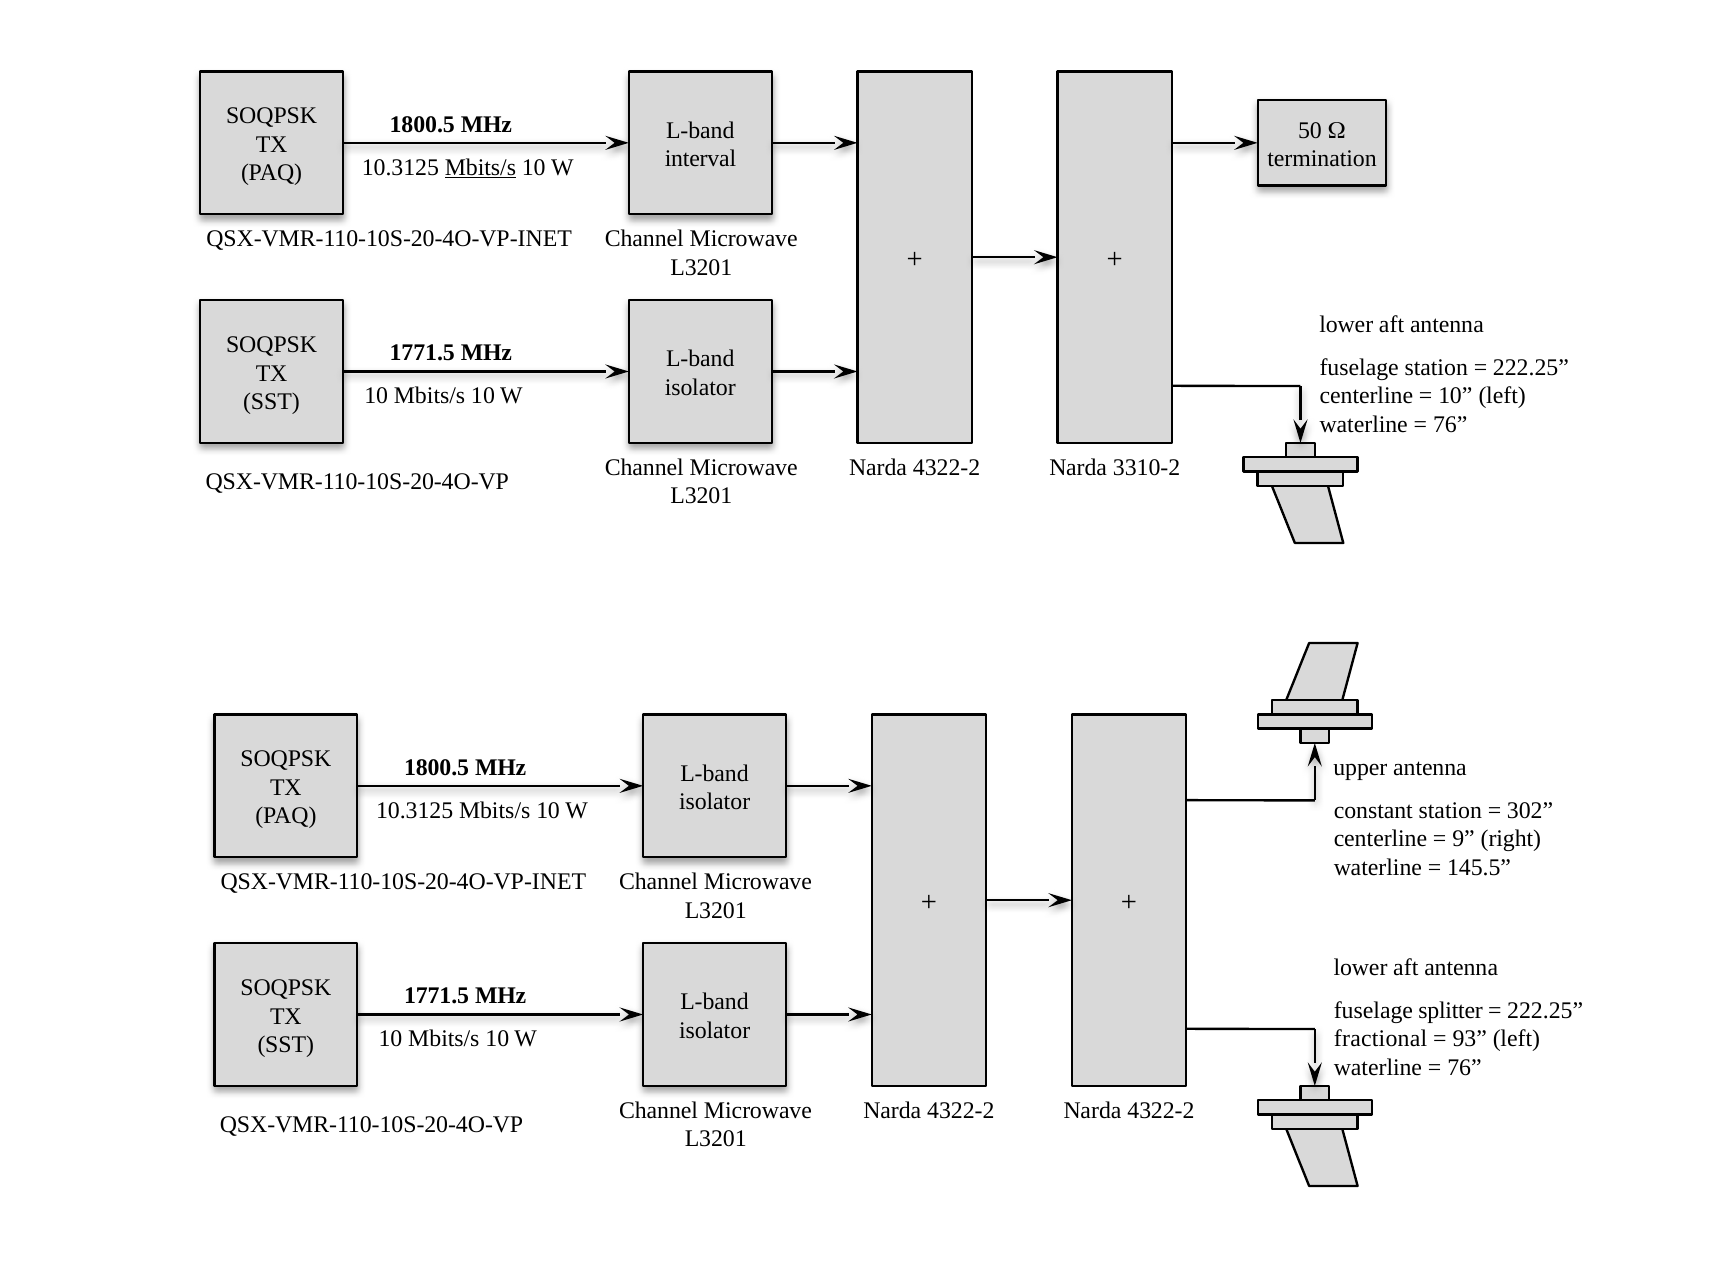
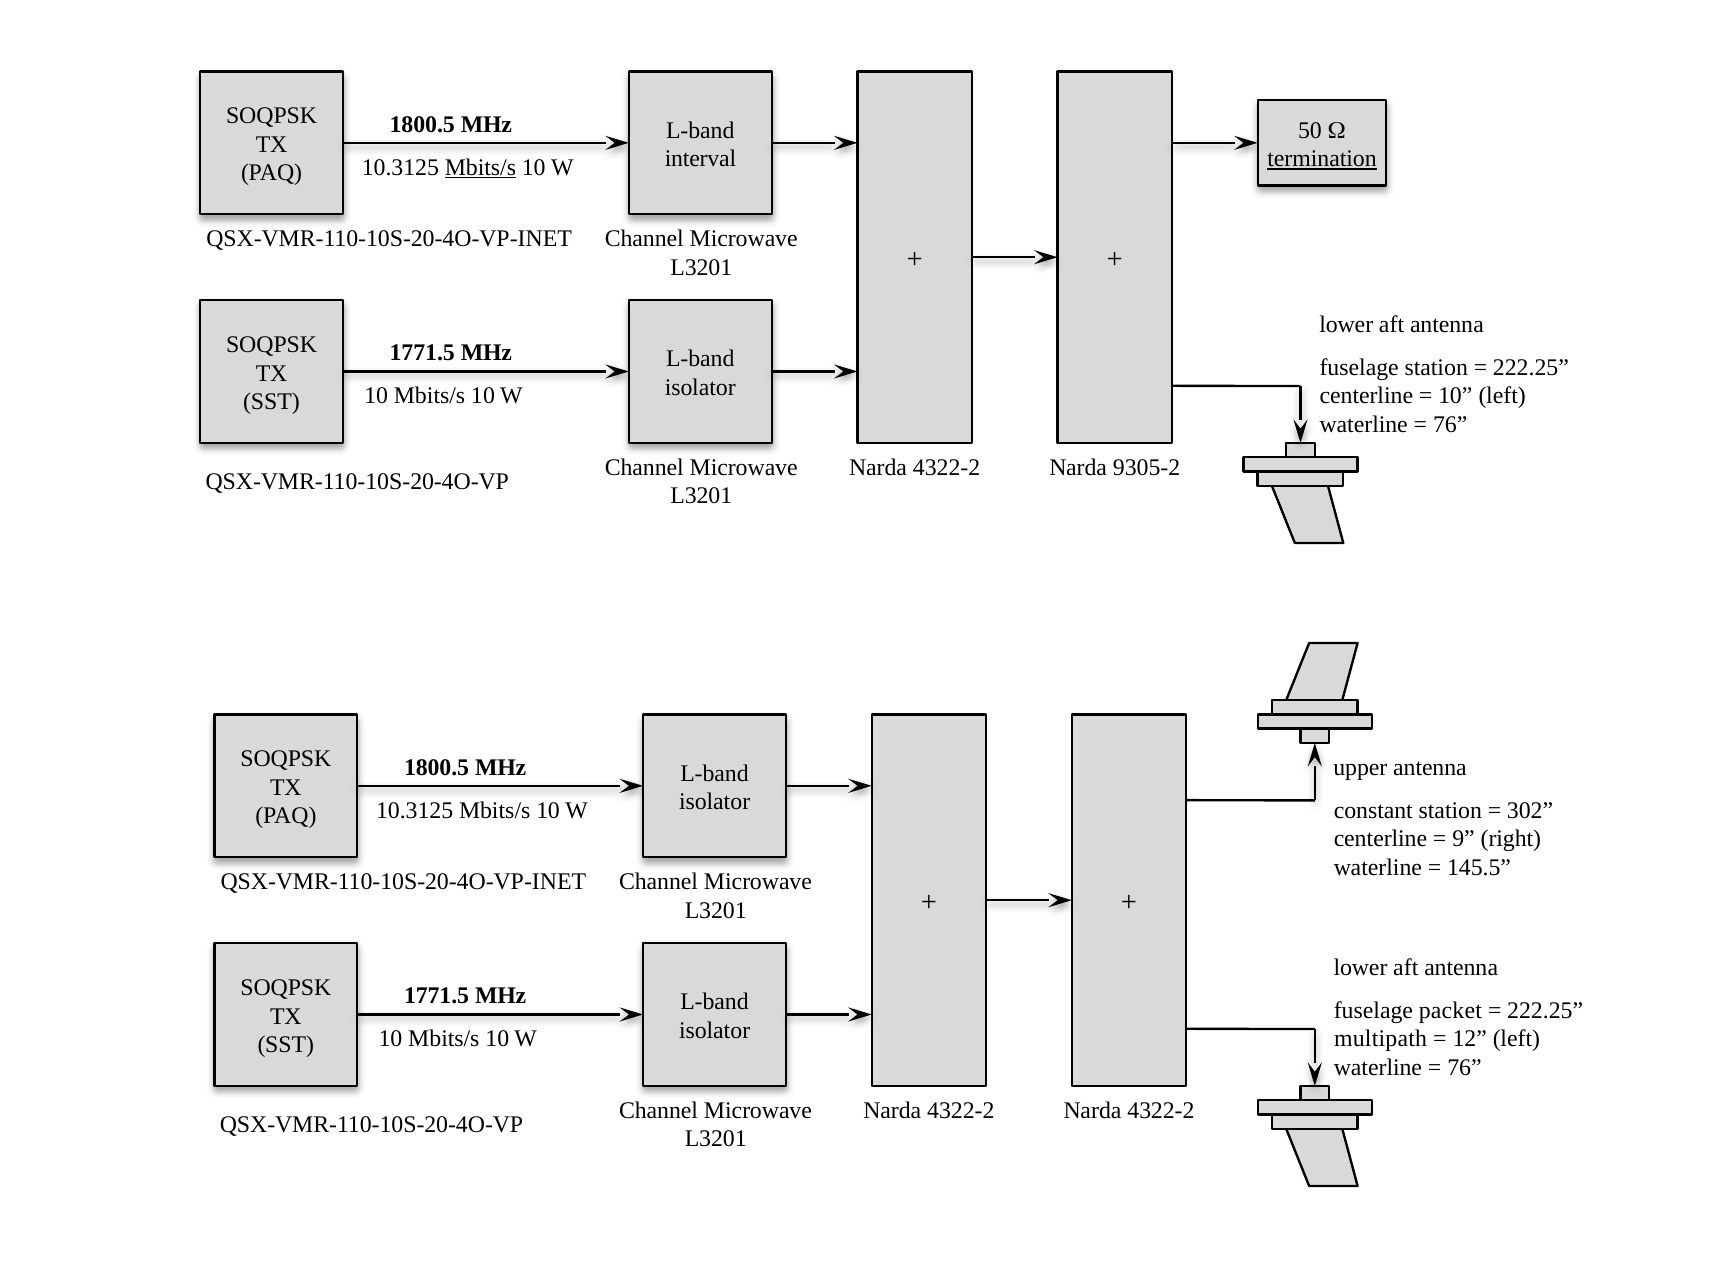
termination underline: none -> present (1322, 159)
3310-2: 3310-2 -> 9305-2 (1147, 467)
splitter: splitter -> packet (1450, 1010)
fractional: fractional -> multipath (1381, 1039)
93: 93 -> 12 (1470, 1039)
